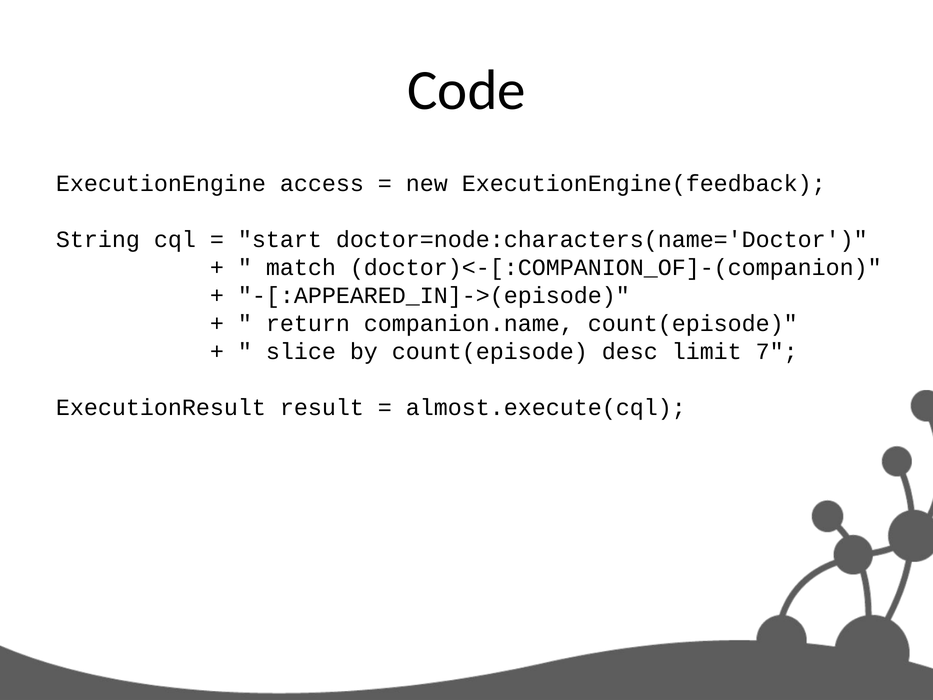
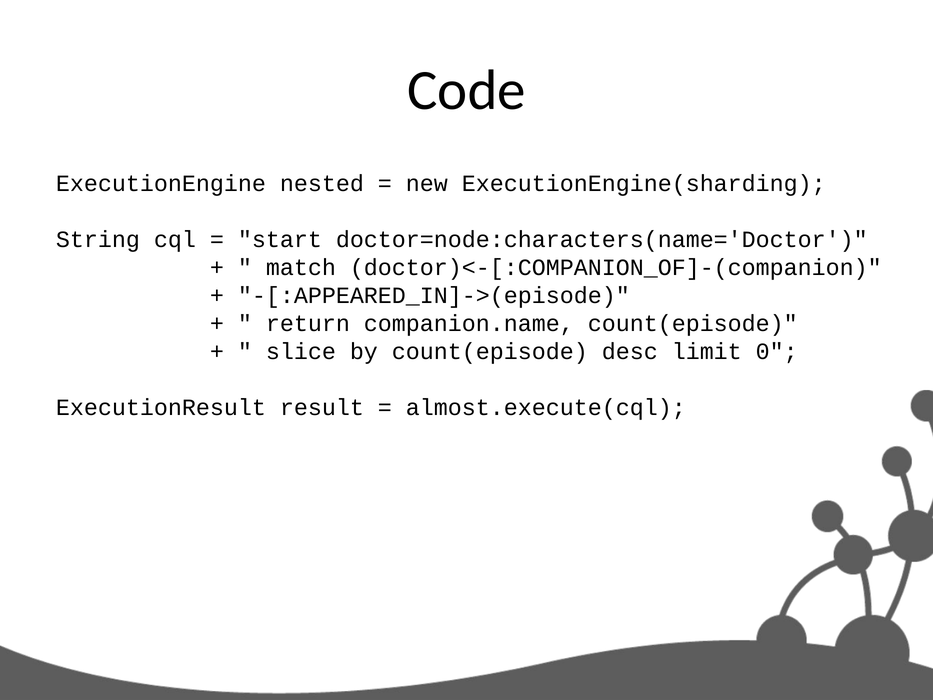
access: access -> nested (322, 184)
ExecutionEngine(feedback: ExecutionEngine(feedback -> ExecutionEngine(sharding (644, 184)
7: 7 -> 0 (777, 352)
